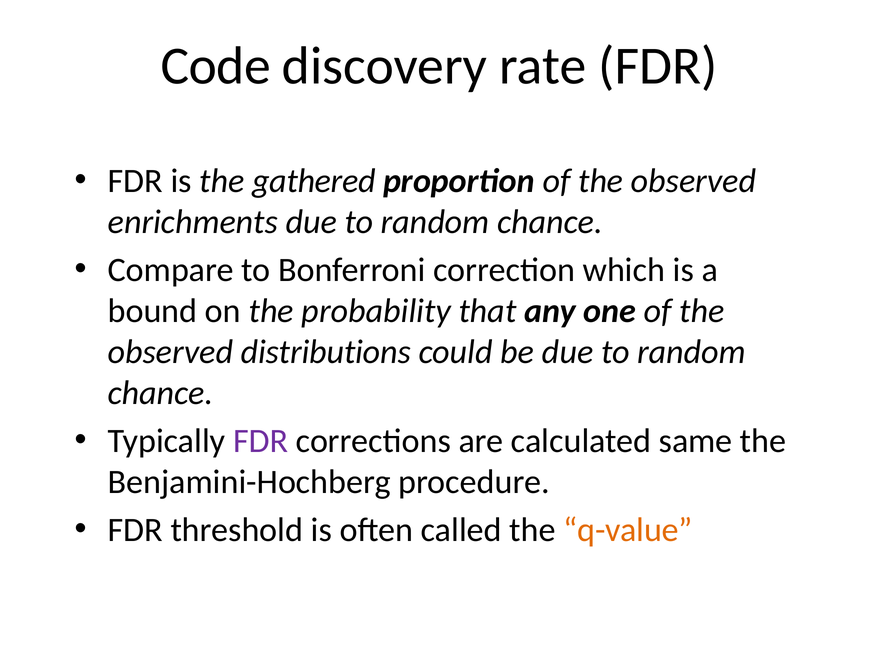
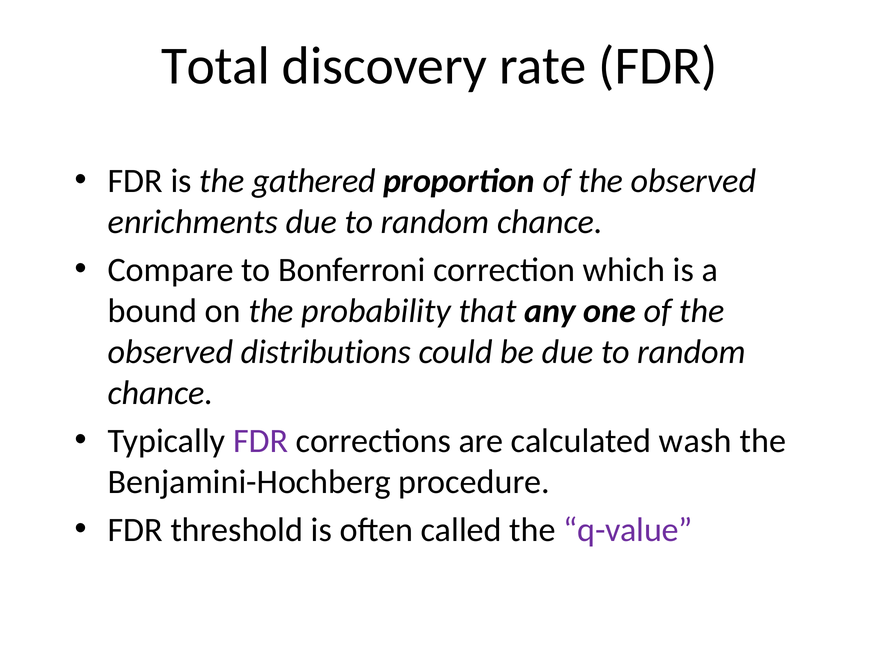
Code: Code -> Total (216, 66)
same: same -> wash (695, 441)
q-value colour: orange -> purple (628, 529)
